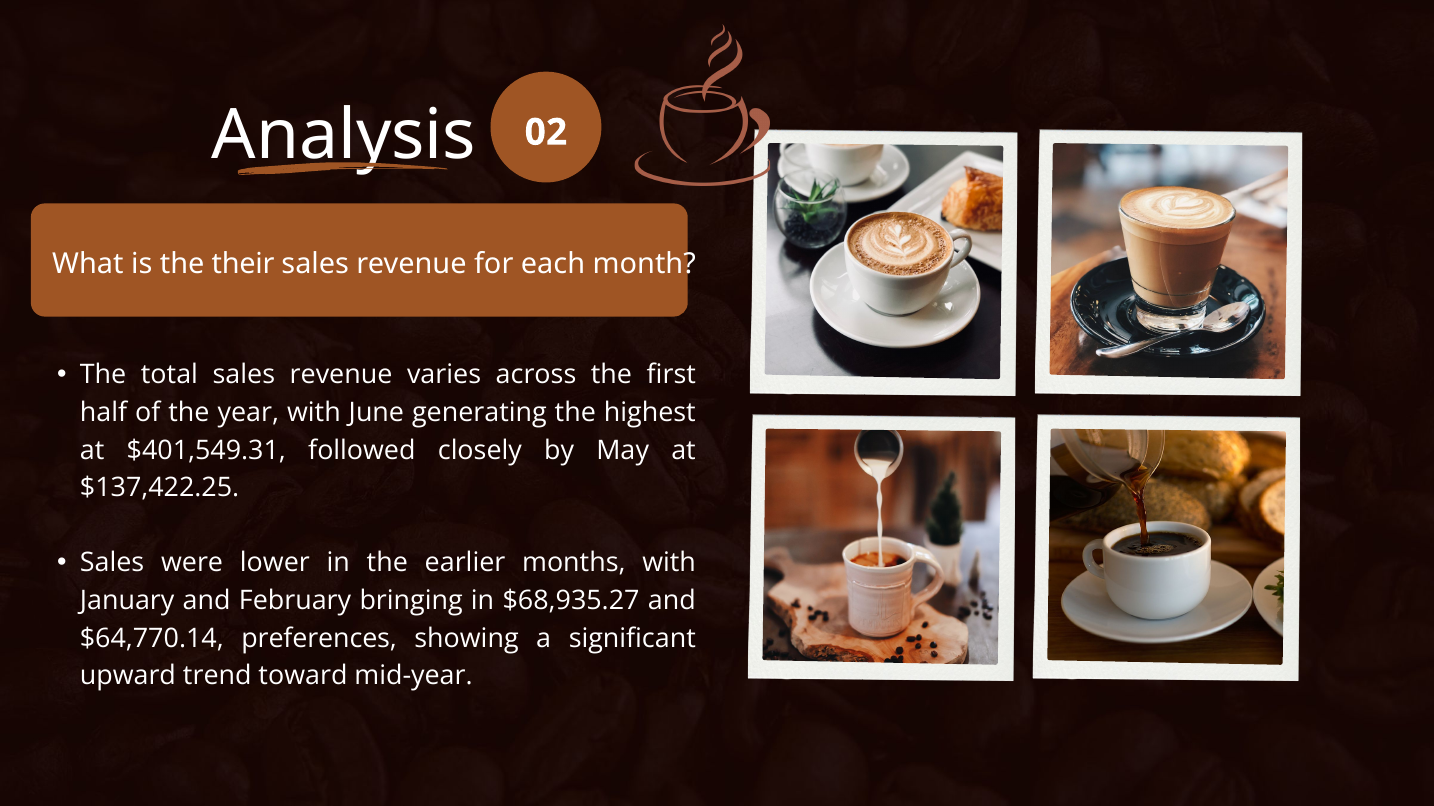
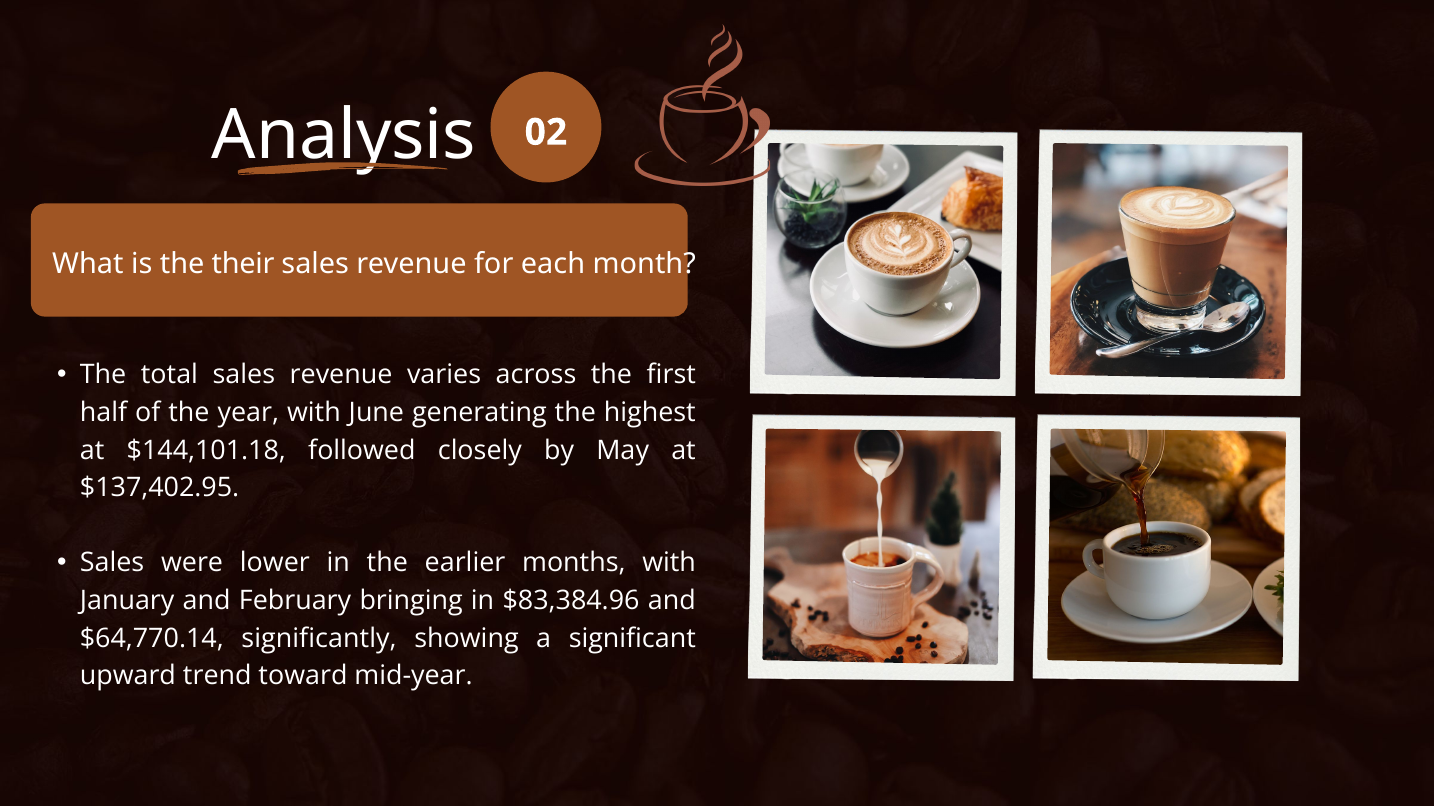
$401,549.31: $401,549.31 -> $144,101.18 (206, 451)
$137,422.25: $137,422.25 -> $137,402.95 (160, 488)
$68,935.27: $68,935.27 -> $83,384.96 (571, 601)
preferences: preferences -> significantly (319, 639)
